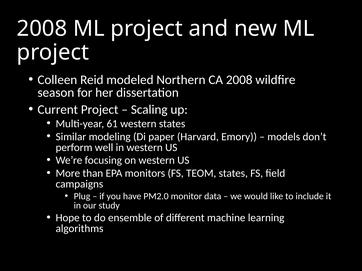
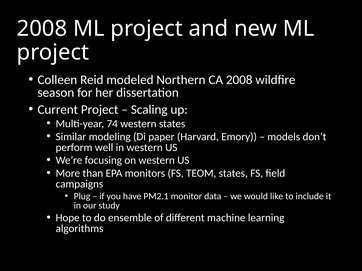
61: 61 -> 74 (112, 124)
PM2.0: PM2.0 -> PM2.1 (156, 197)
